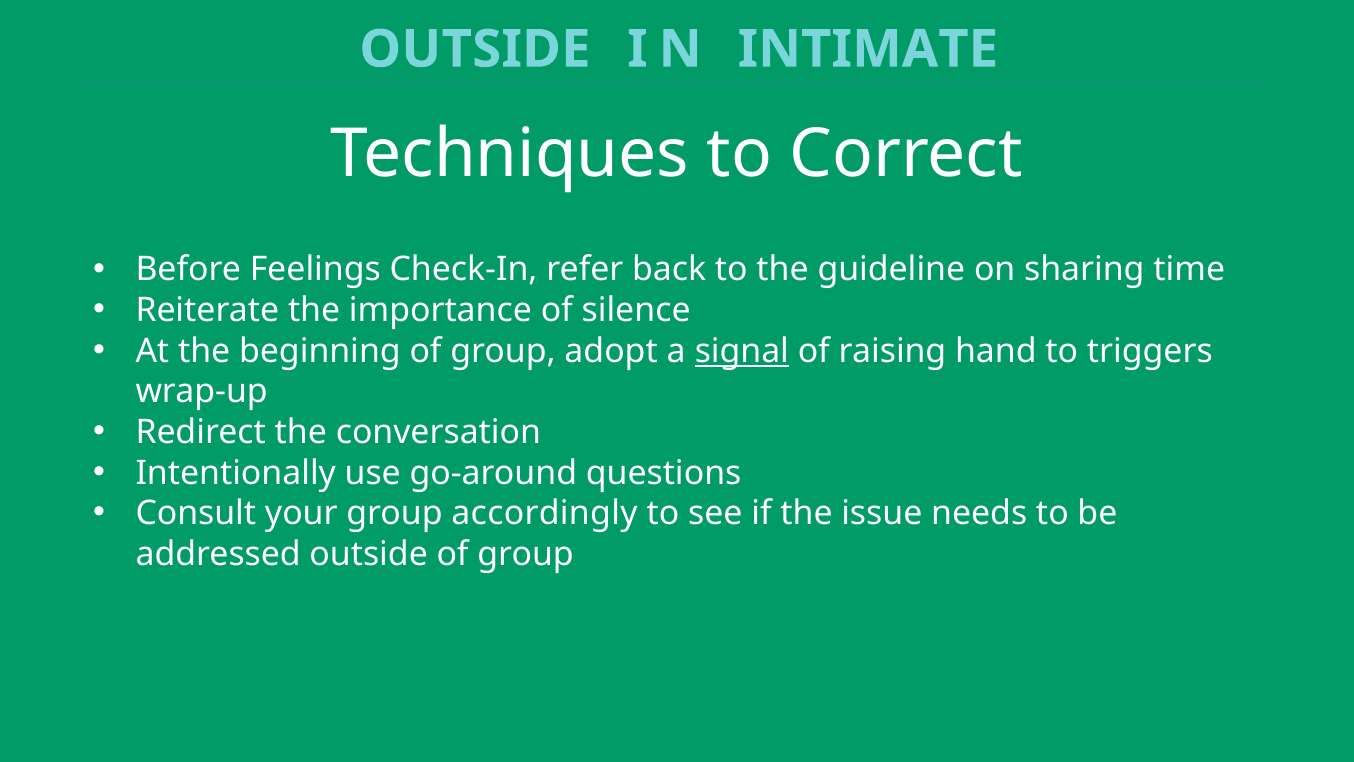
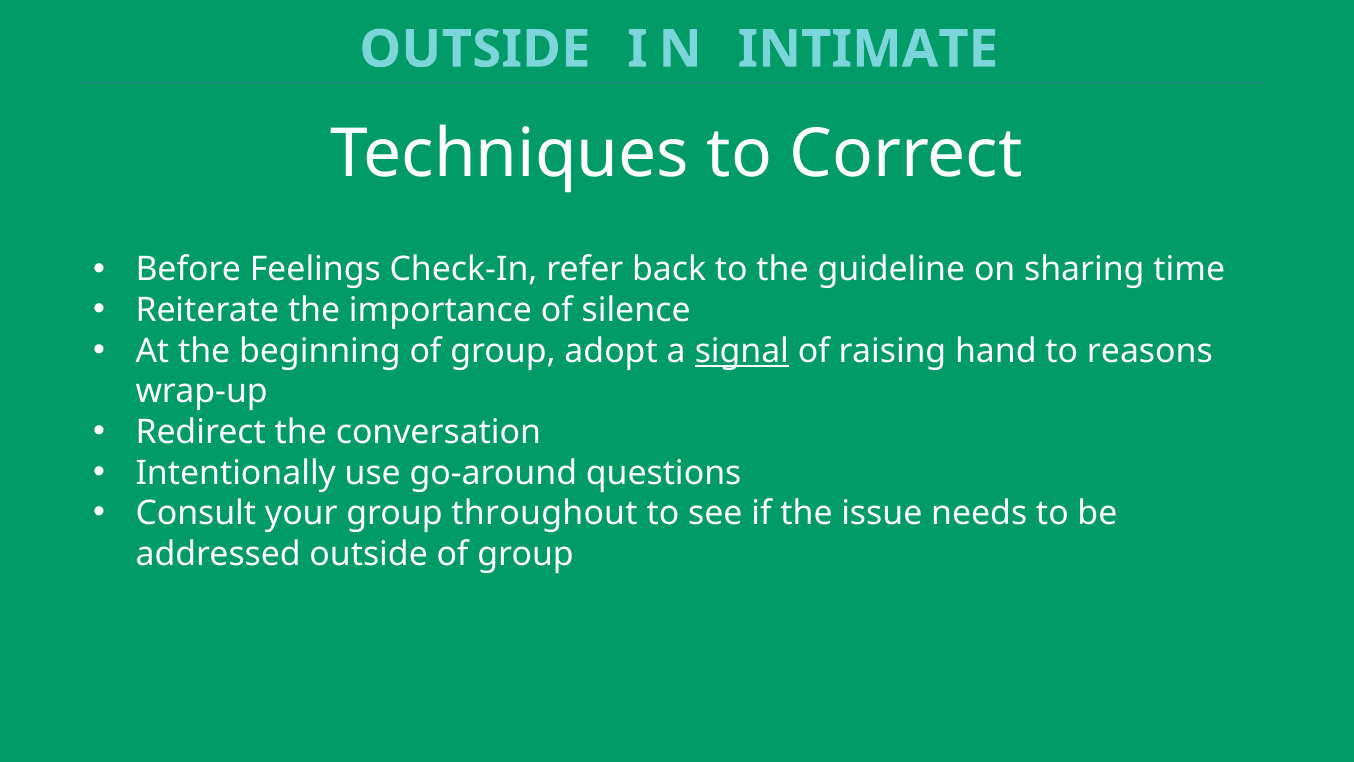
triggers: triggers -> reasons (1150, 351)
accordingly: accordingly -> throughout (545, 513)
